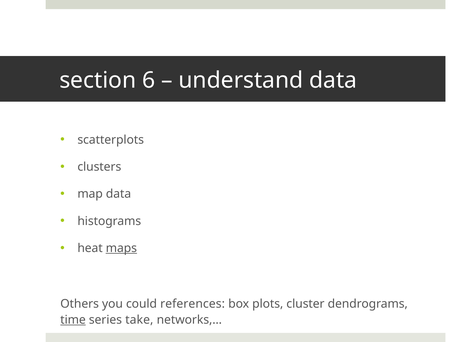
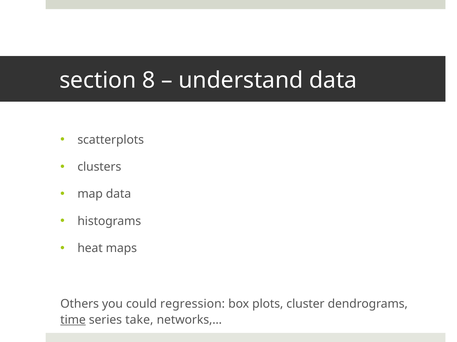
6: 6 -> 8 (149, 81)
maps underline: present -> none (121, 249)
references: references -> regression (193, 305)
